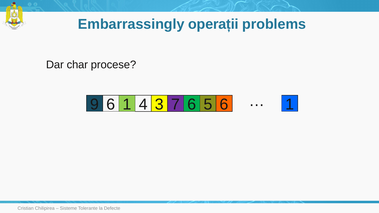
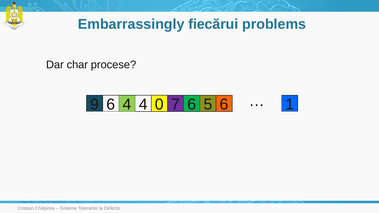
operații: operații -> fiecărui (213, 24)
9 6 1: 1 -> 4 (127, 105)
3: 3 -> 0 (159, 105)
